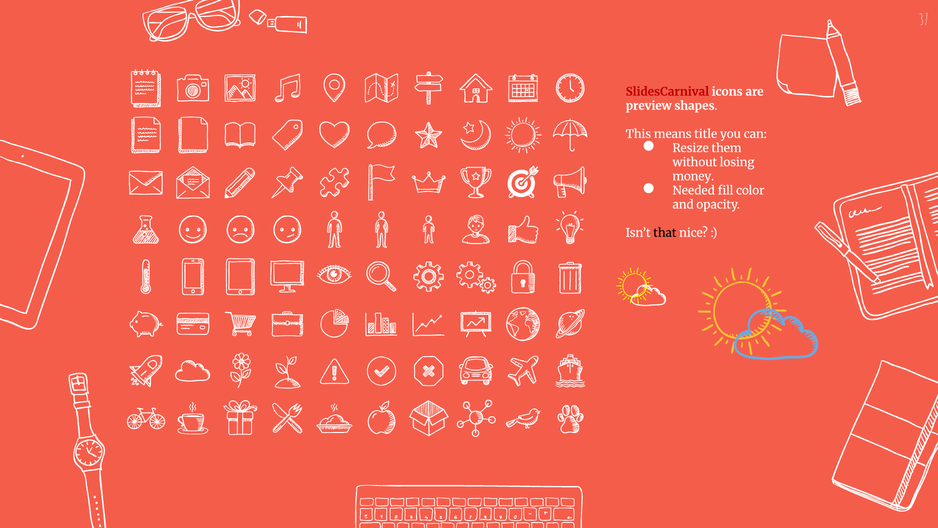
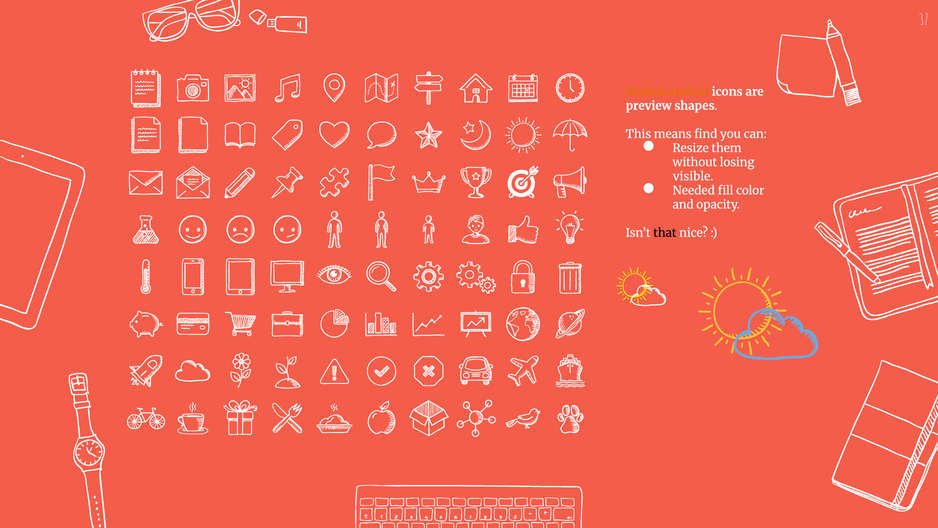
SlidesCarnival colour: red -> orange (667, 92)
title: title -> find (706, 134)
money: money -> visible (693, 176)
